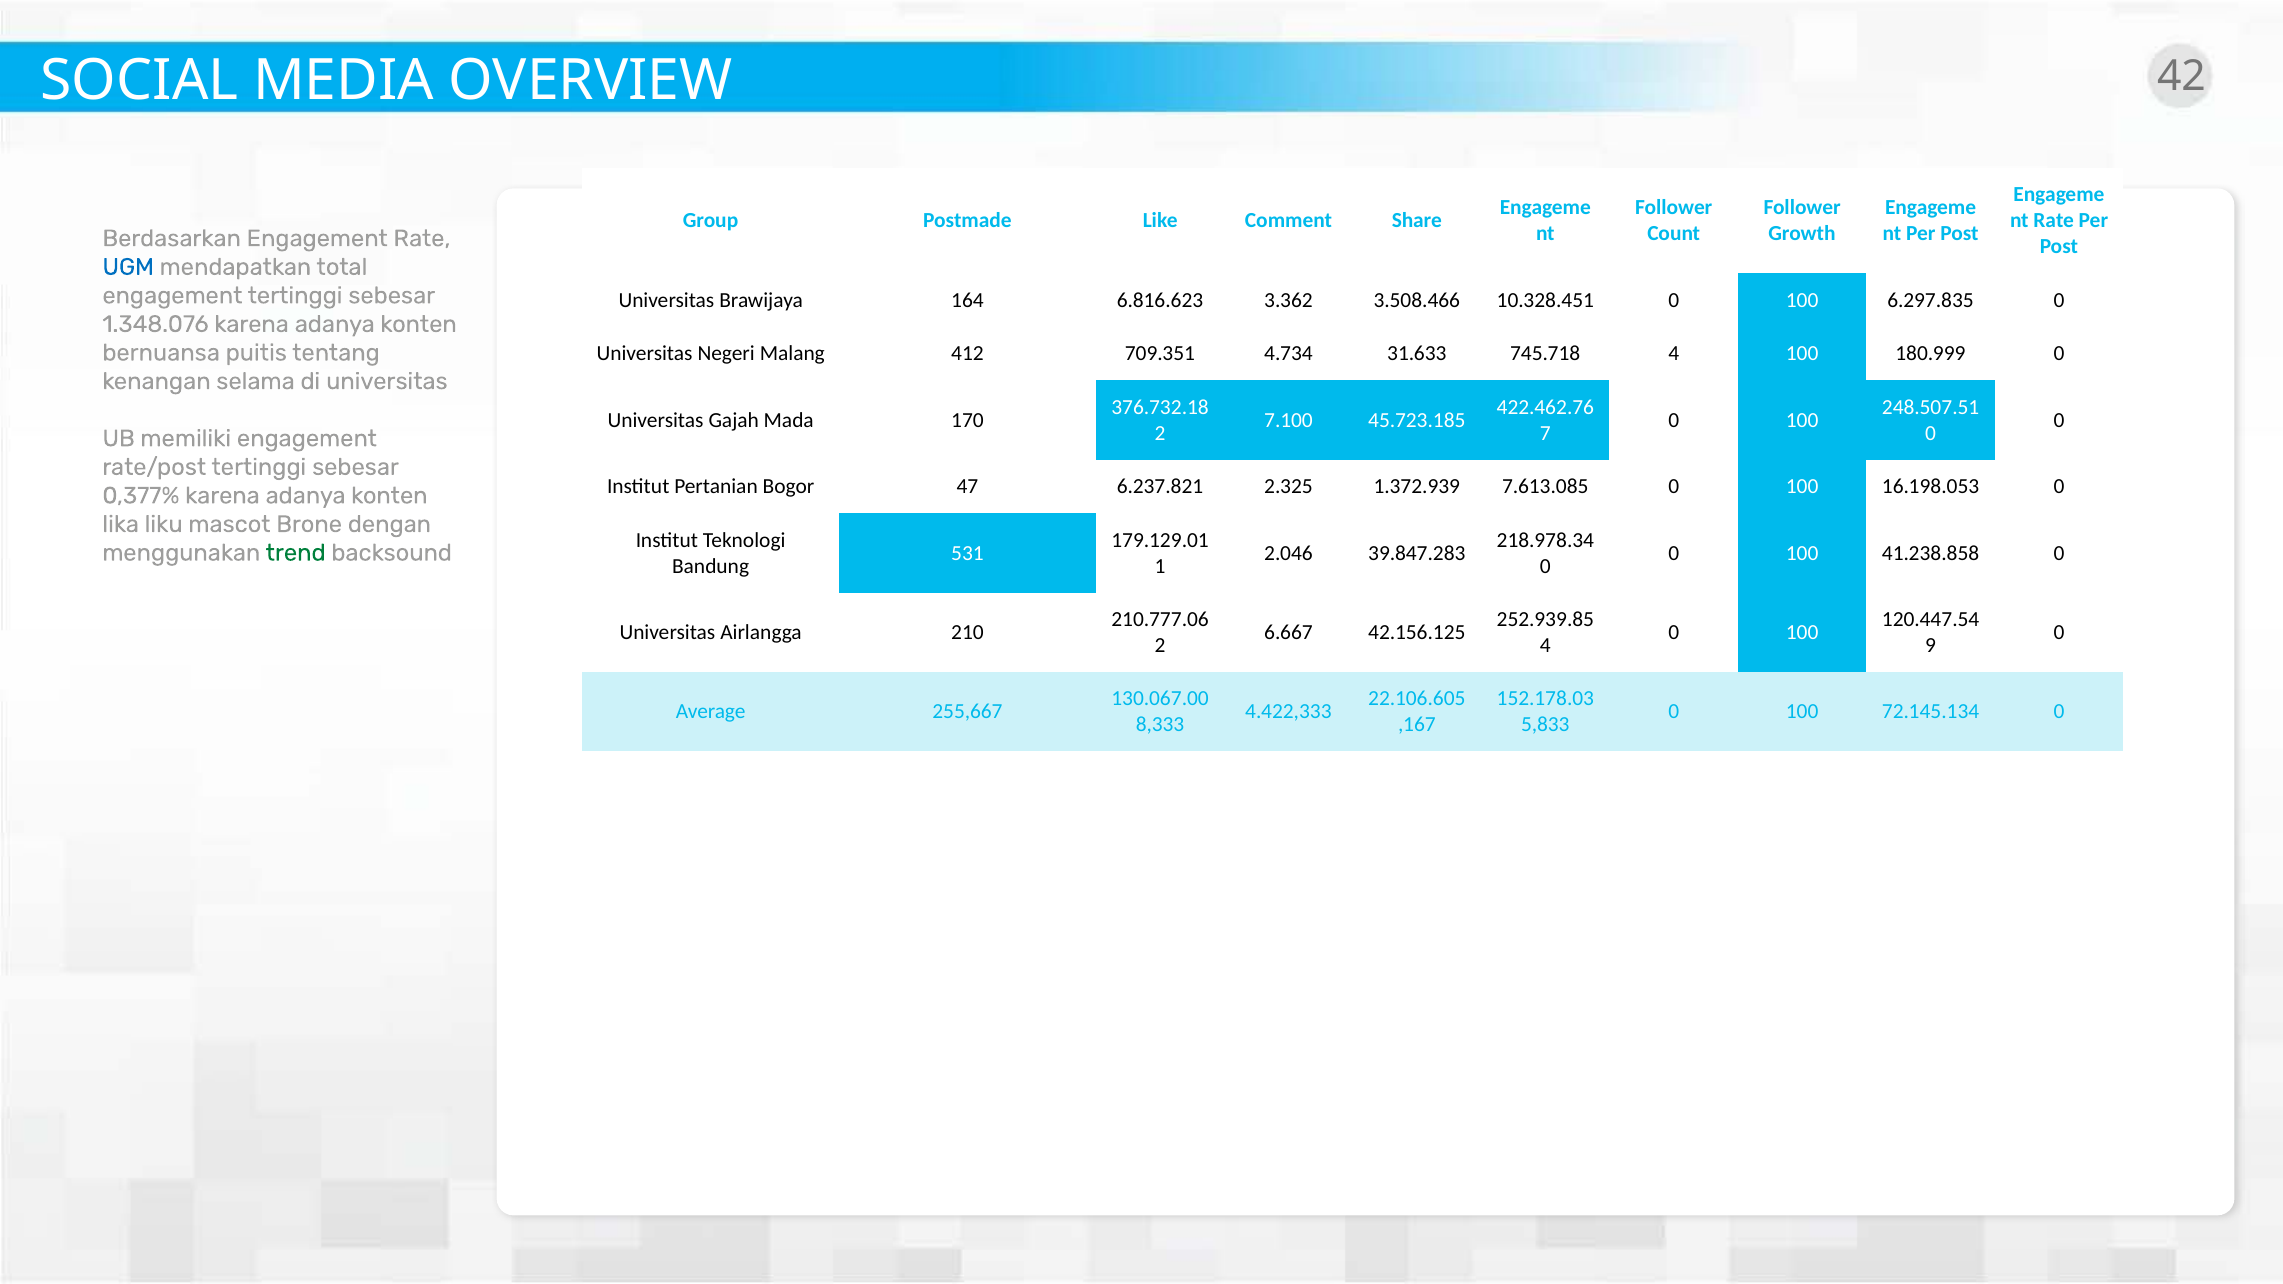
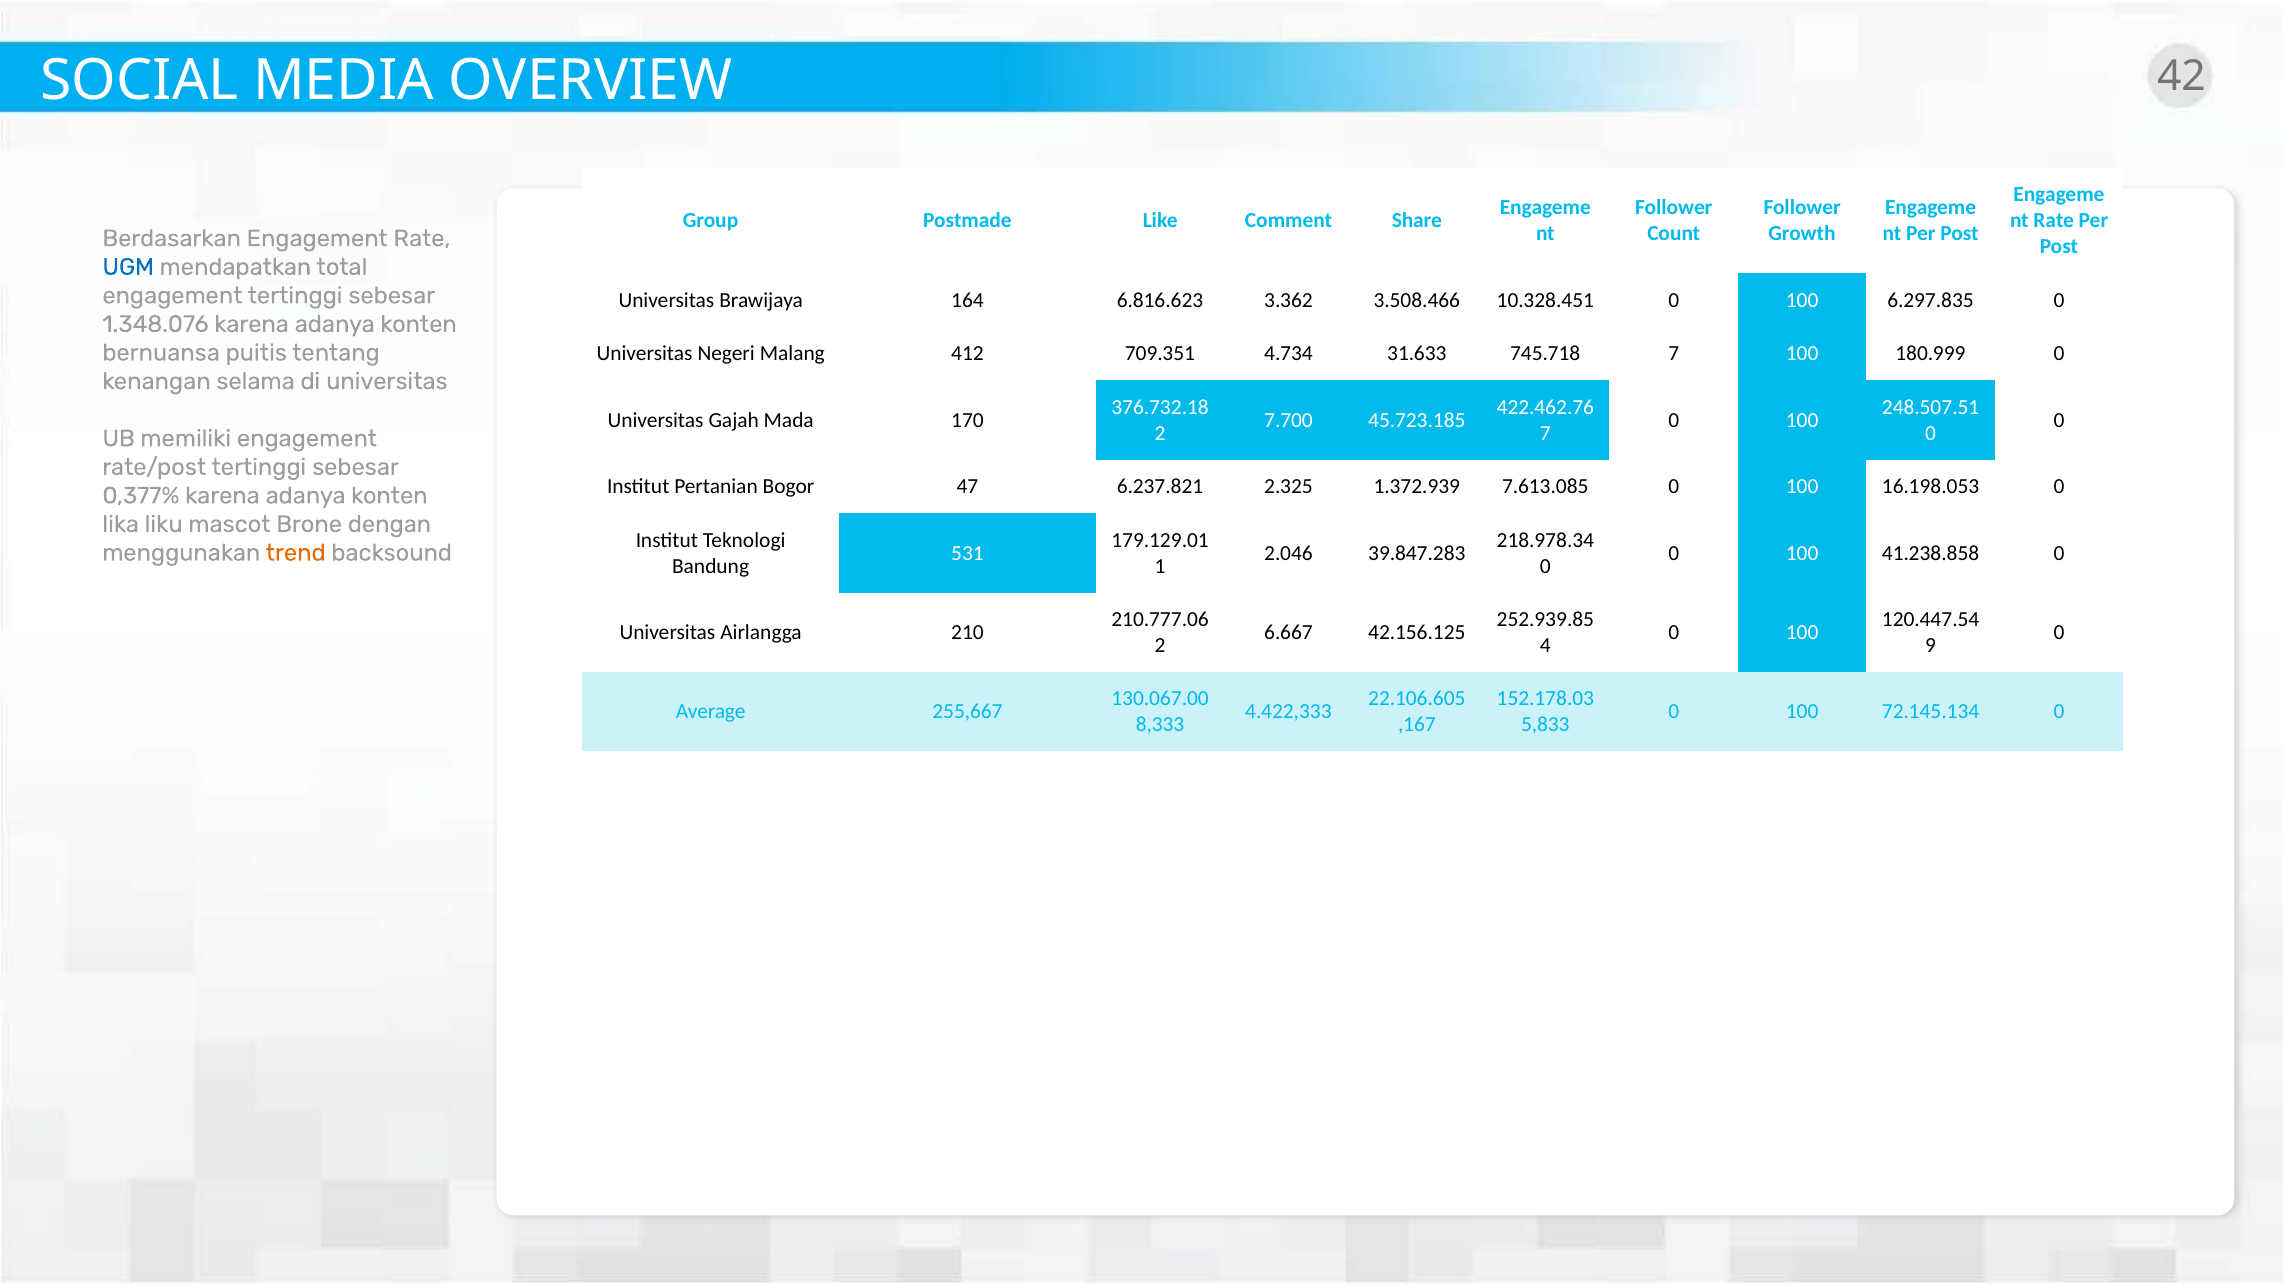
745.718 4: 4 -> 7 (1674, 354)
7.100: 7.100 -> 7.700 (1289, 420)
trend colour: green -> orange (296, 553)
